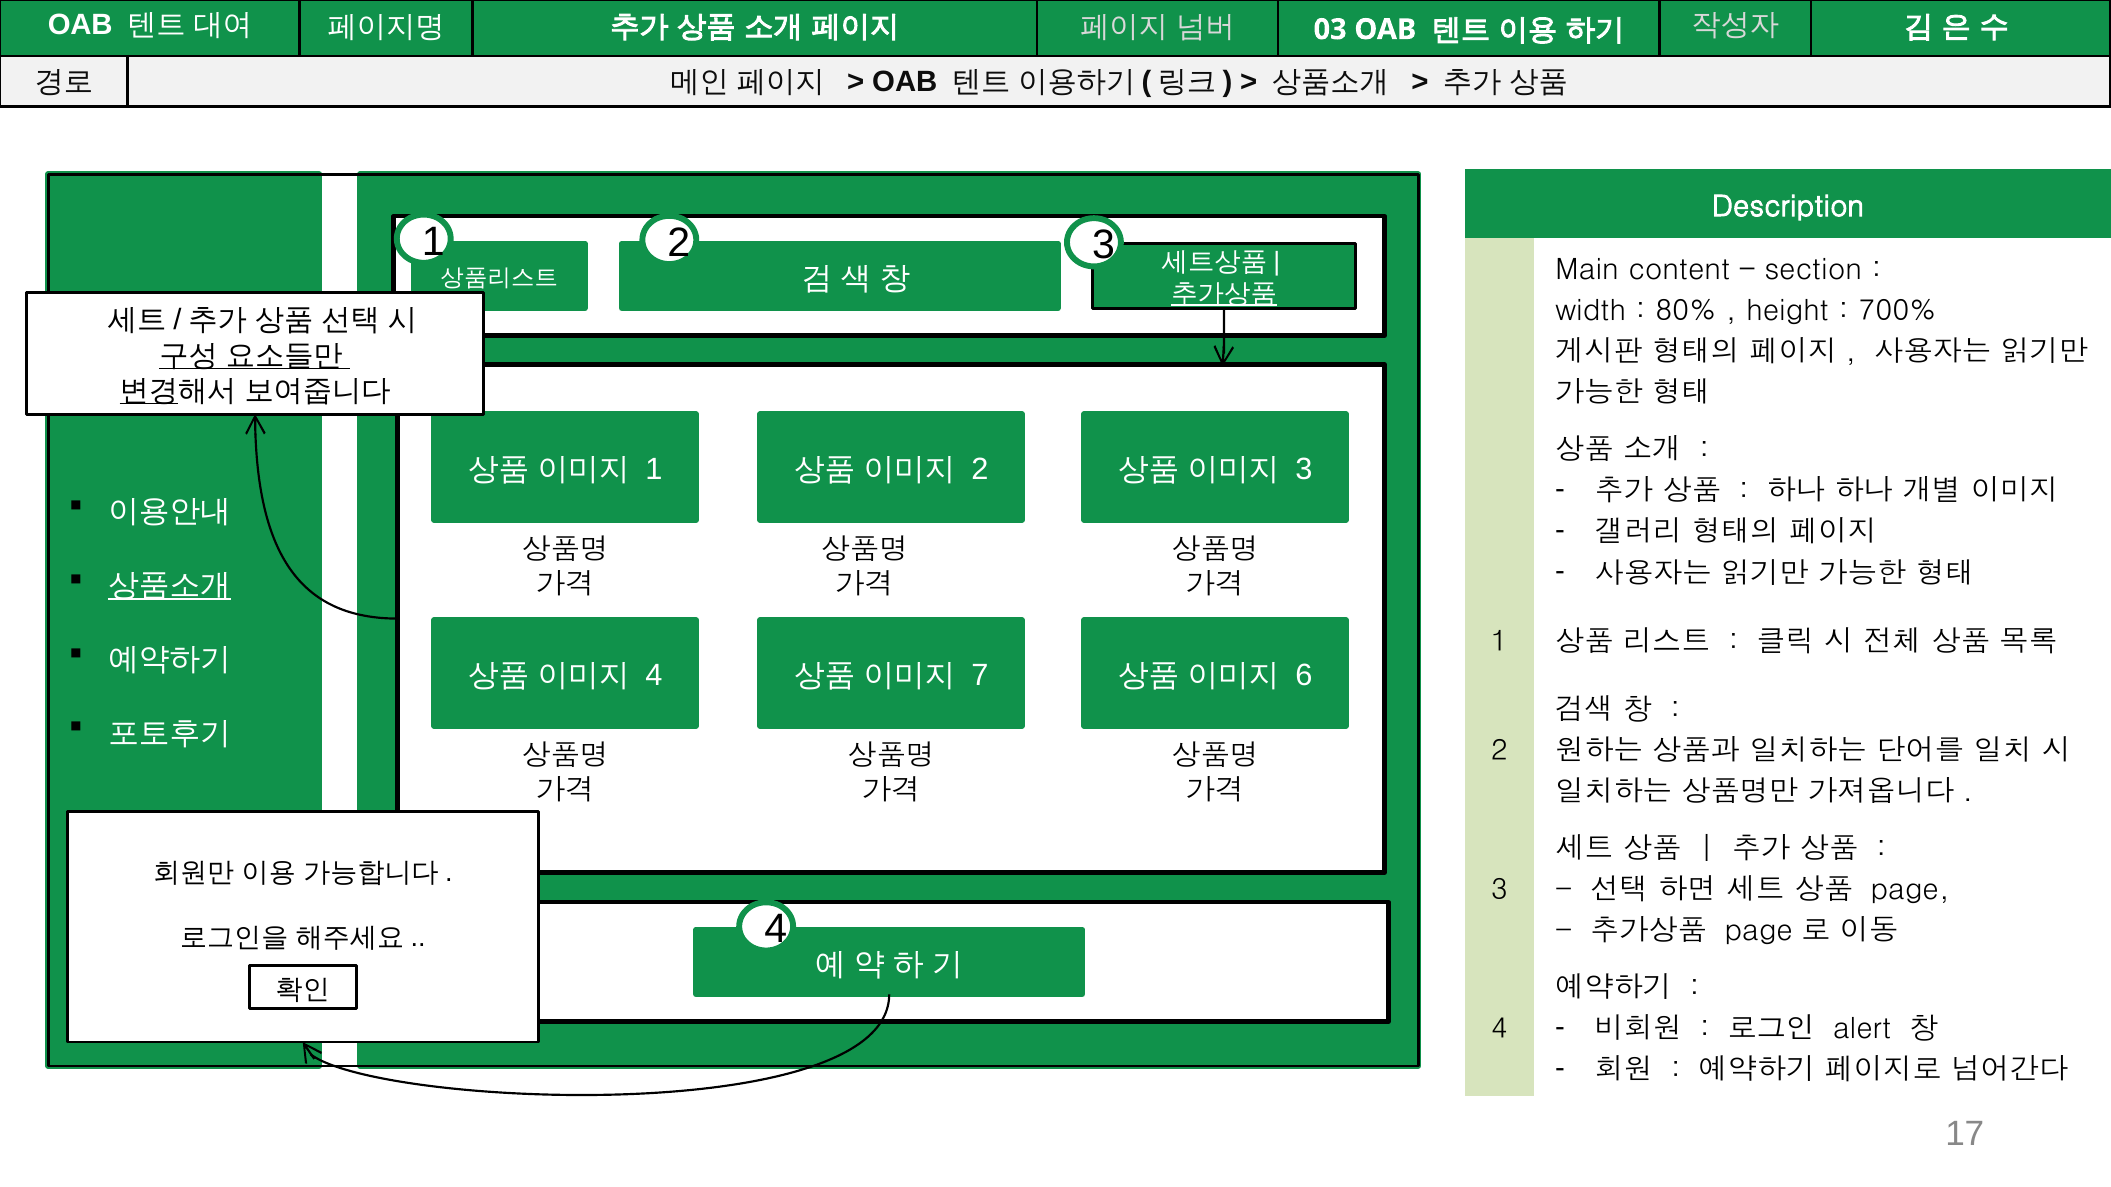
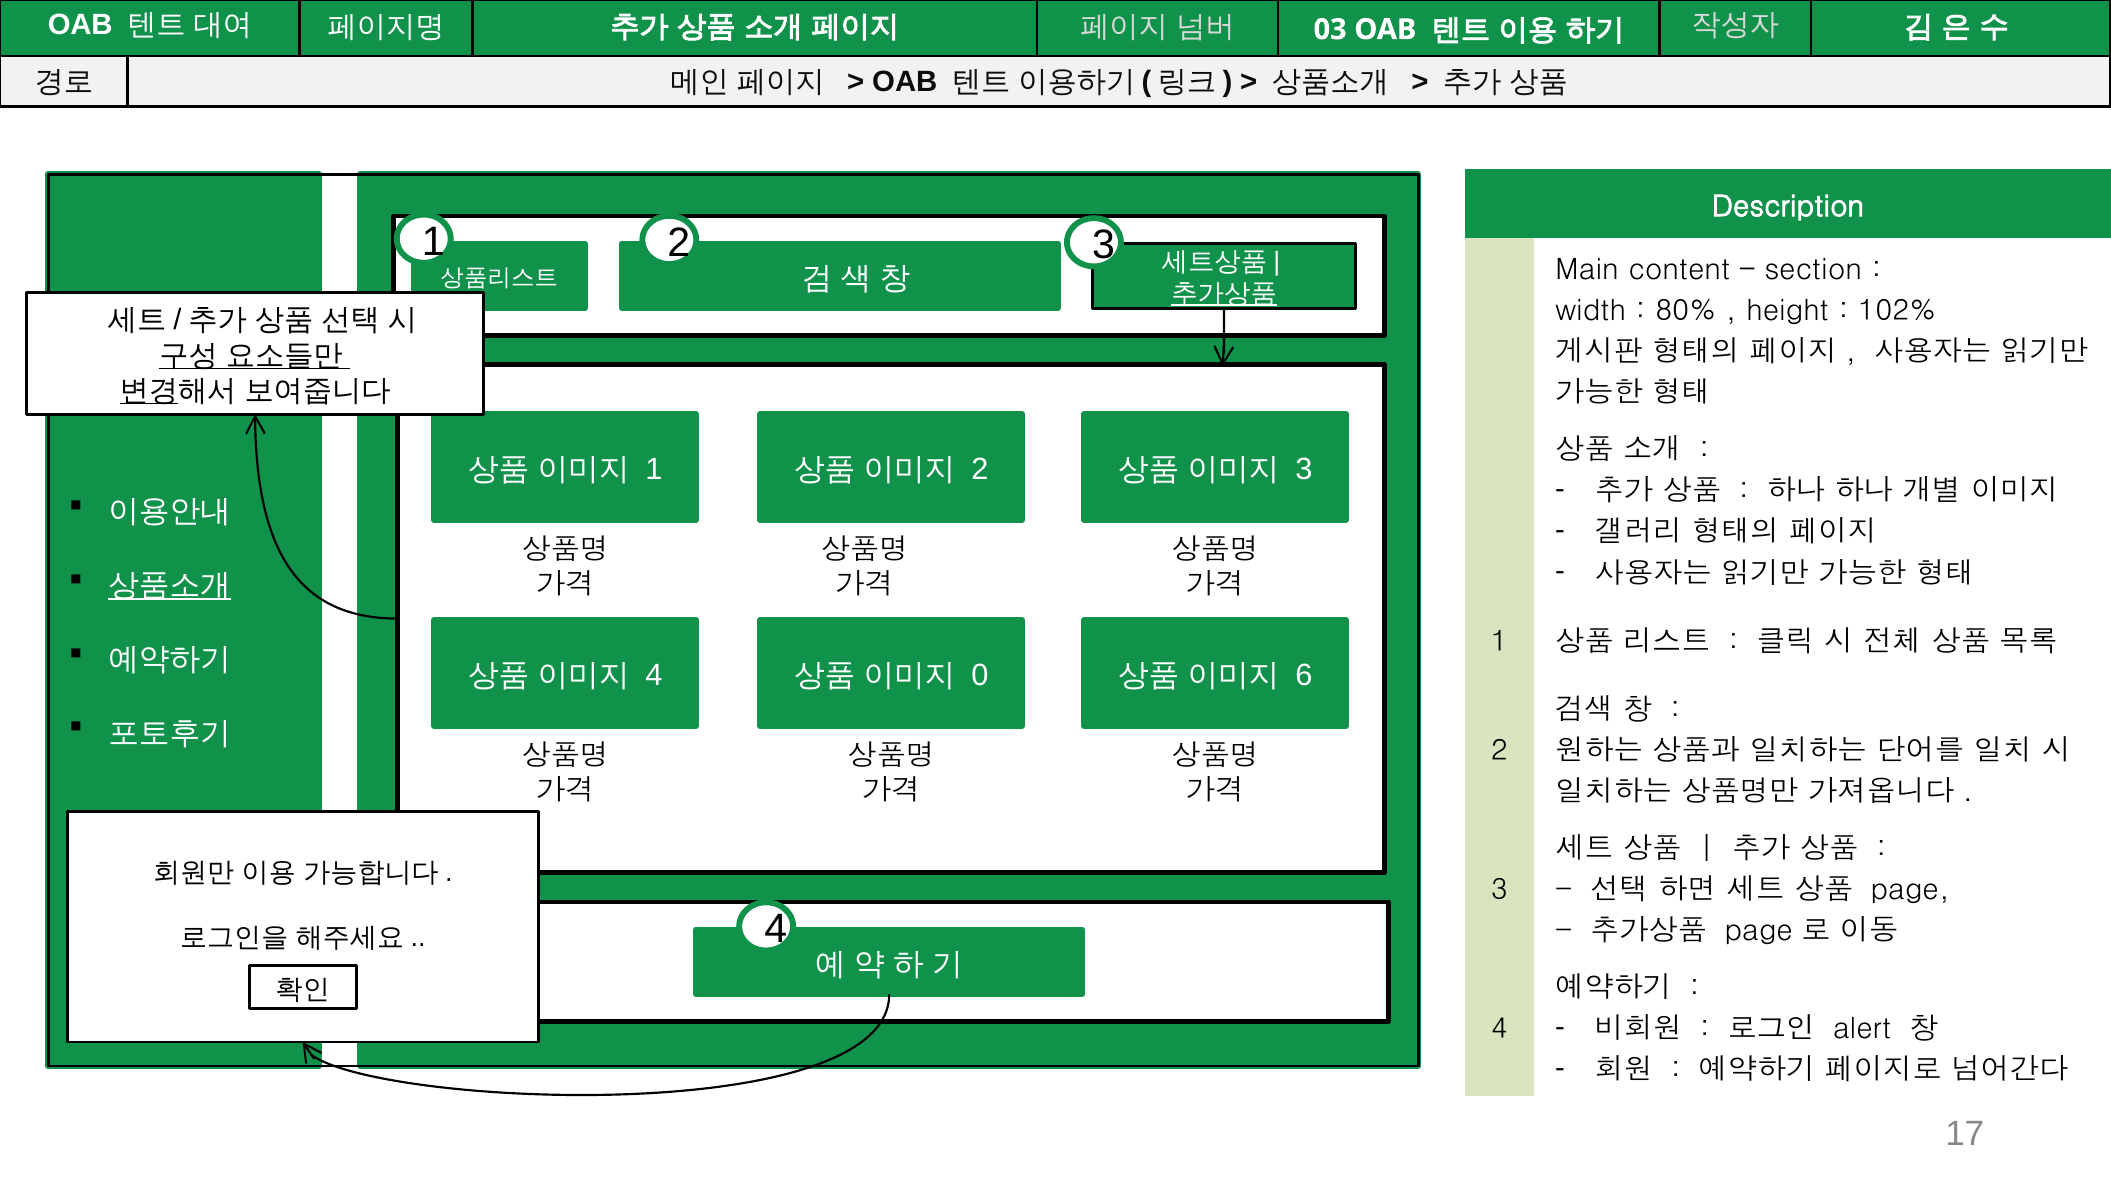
700%: 700% -> 102% (1897, 311)
7: 7 -> 0 (980, 675)
